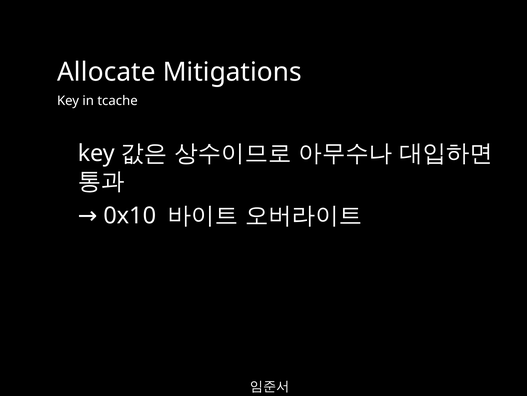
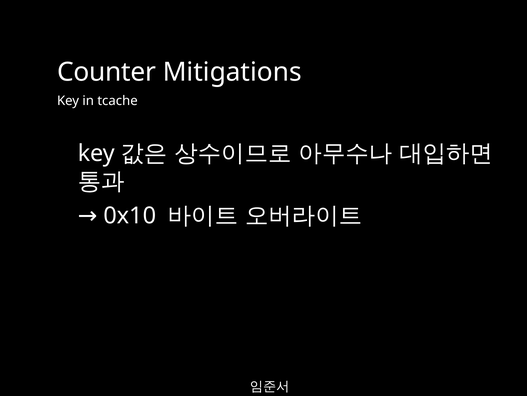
Allocate: Allocate -> Counter (107, 72)
